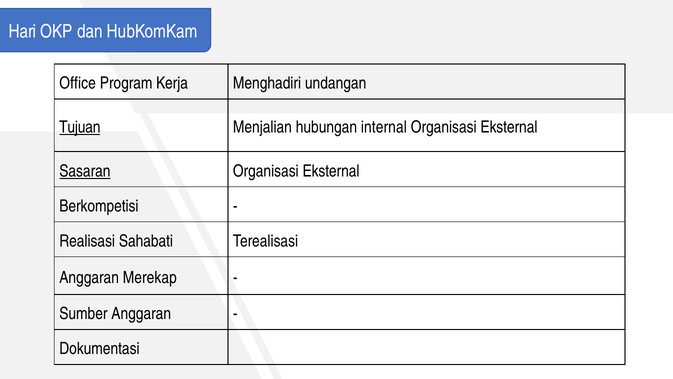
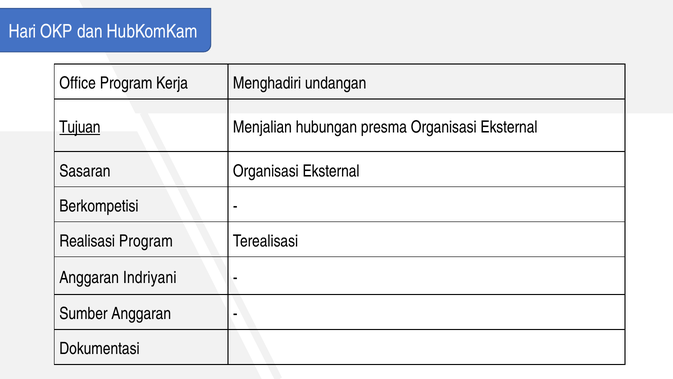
internal: internal -> presma (384, 127)
Sasaran underline: present -> none (85, 171)
Realisasi Sahabati: Sahabati -> Program (146, 241)
Merekap: Merekap -> Indriyani (150, 277)
